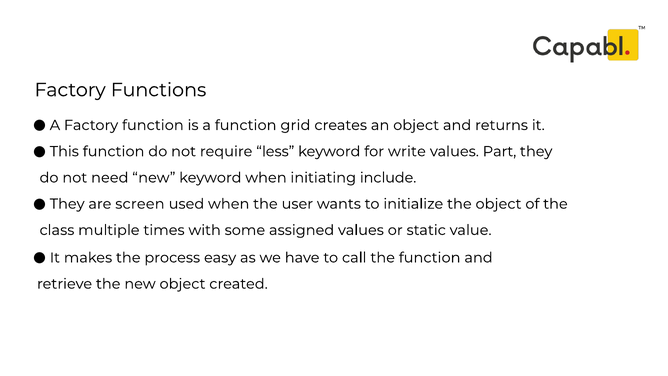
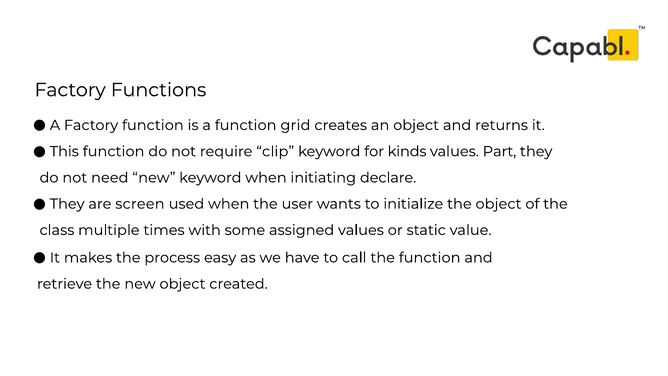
less: less -> clip (275, 151)
write: write -> kinds (407, 151)
include: include -> declare (388, 178)
